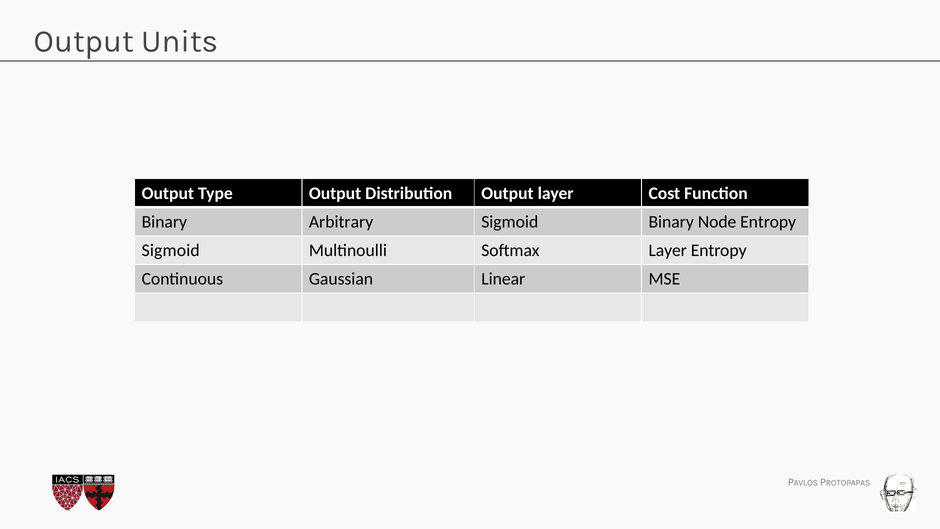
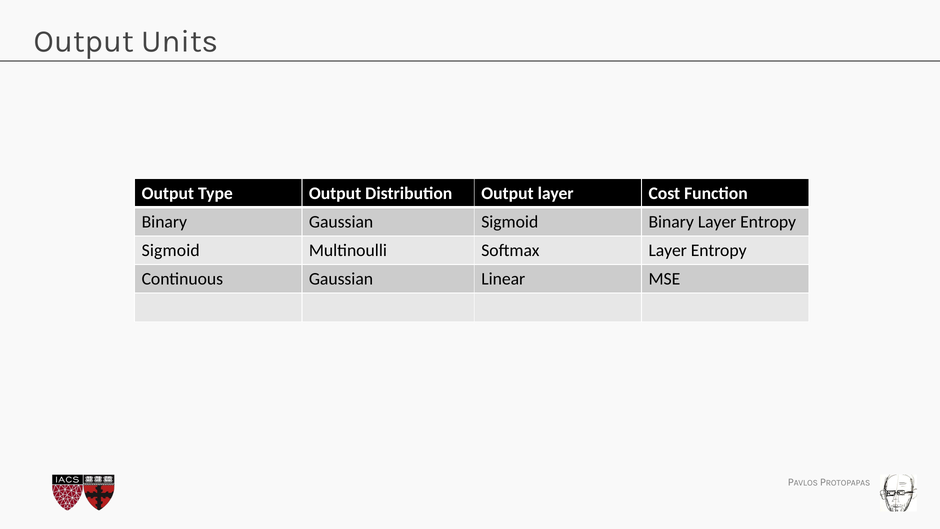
Binary Arbitrary: Arbitrary -> Gaussian (341, 222)
Binary Node: Node -> Layer (717, 222)
